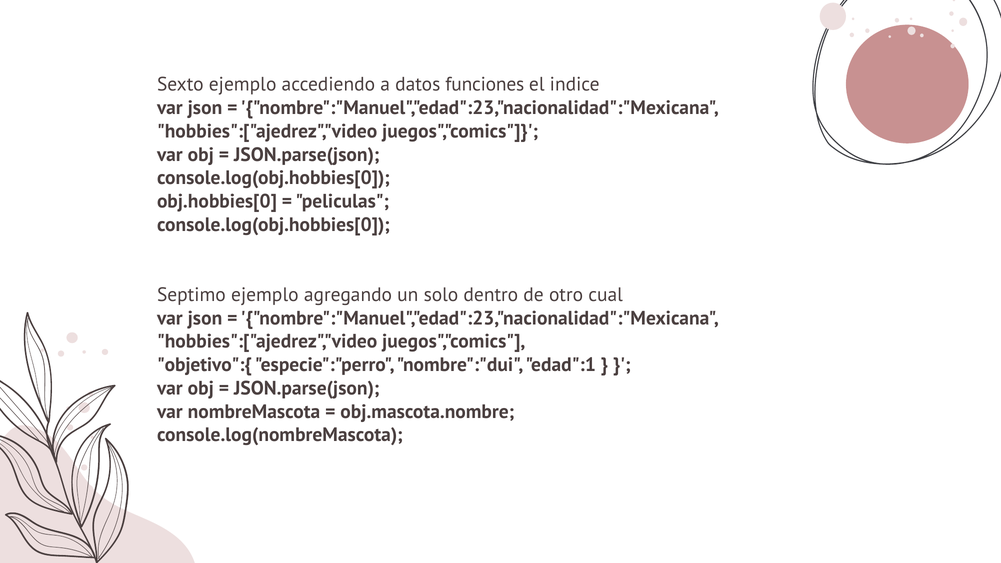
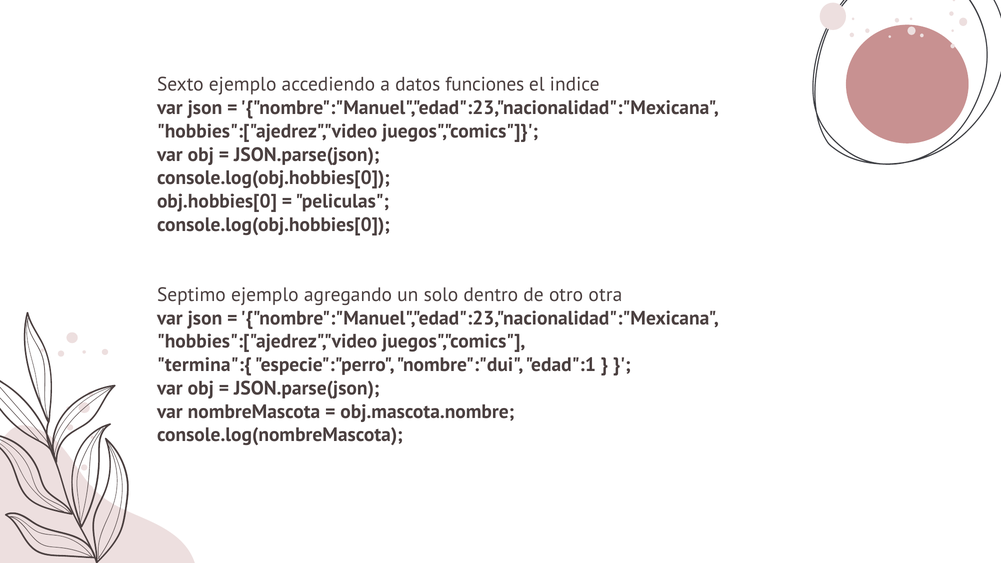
cual: cual -> otra (605, 295)
objetivo":{: objetivo":{ -> termina":{ (204, 365)
